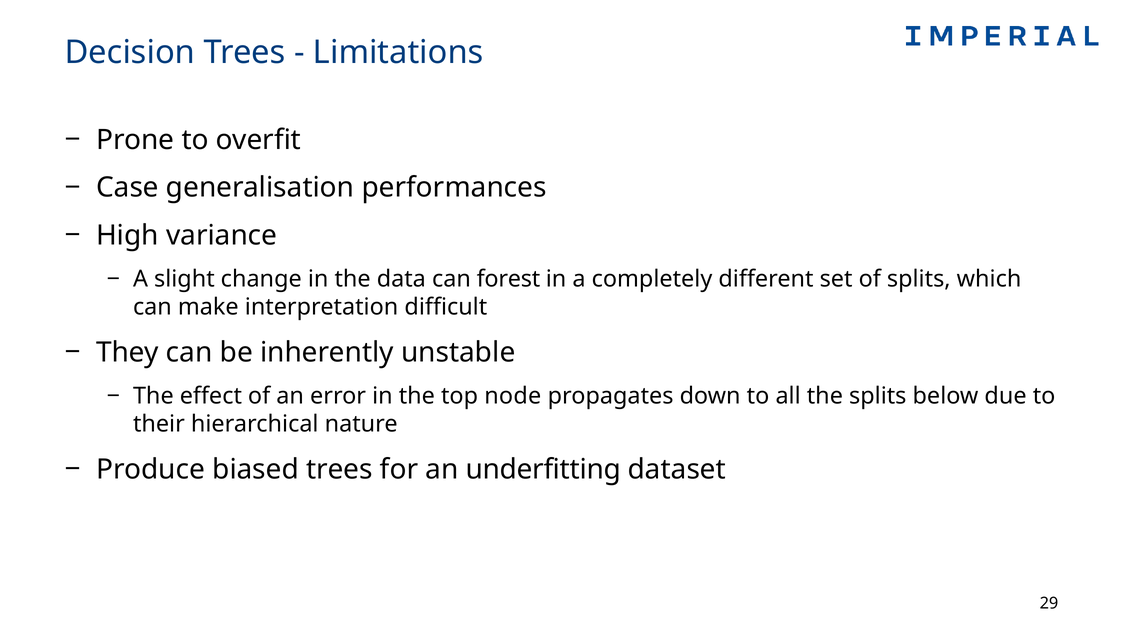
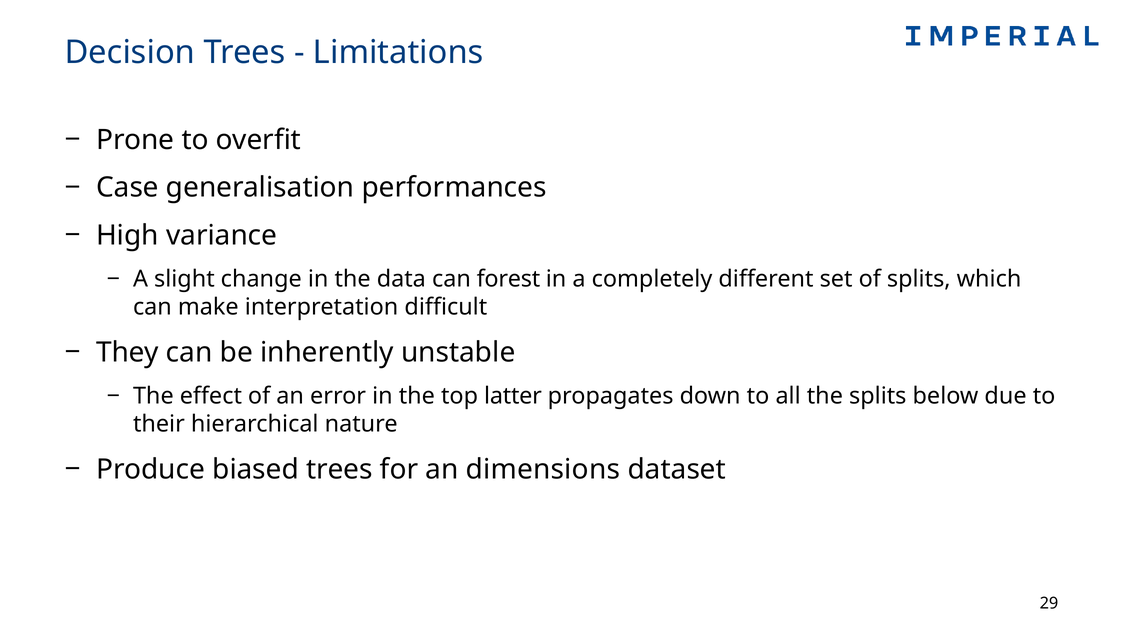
node: node -> latter (513, 396)
underfitting: underfitting -> dimensions (543, 469)
